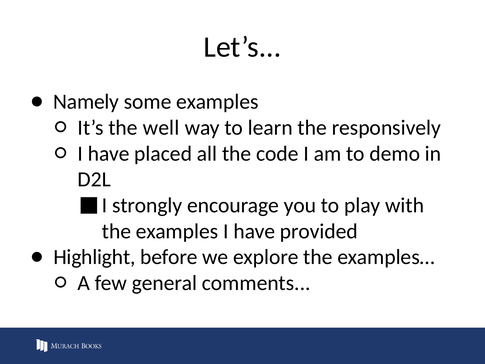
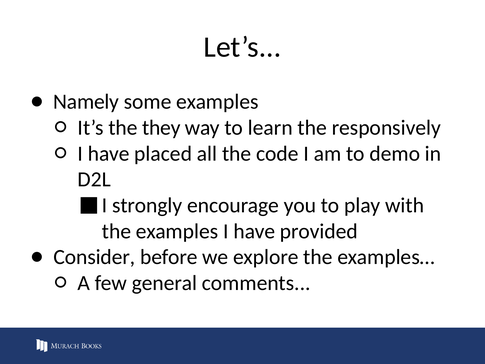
well: well -> they (161, 128)
Highlight: Highlight -> Consider (94, 257)
